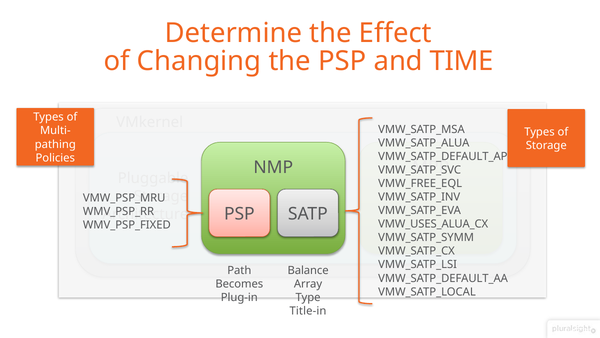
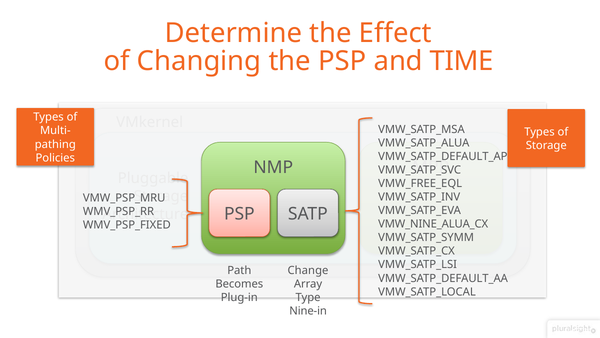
VMW_USES_ALUA_CX: VMW_USES_ALUA_CX -> VMW_NINE_ALUA_CX (433, 224)
Balance: Balance -> Change (308, 270)
Title-in: Title-in -> Nine-in (308, 310)
